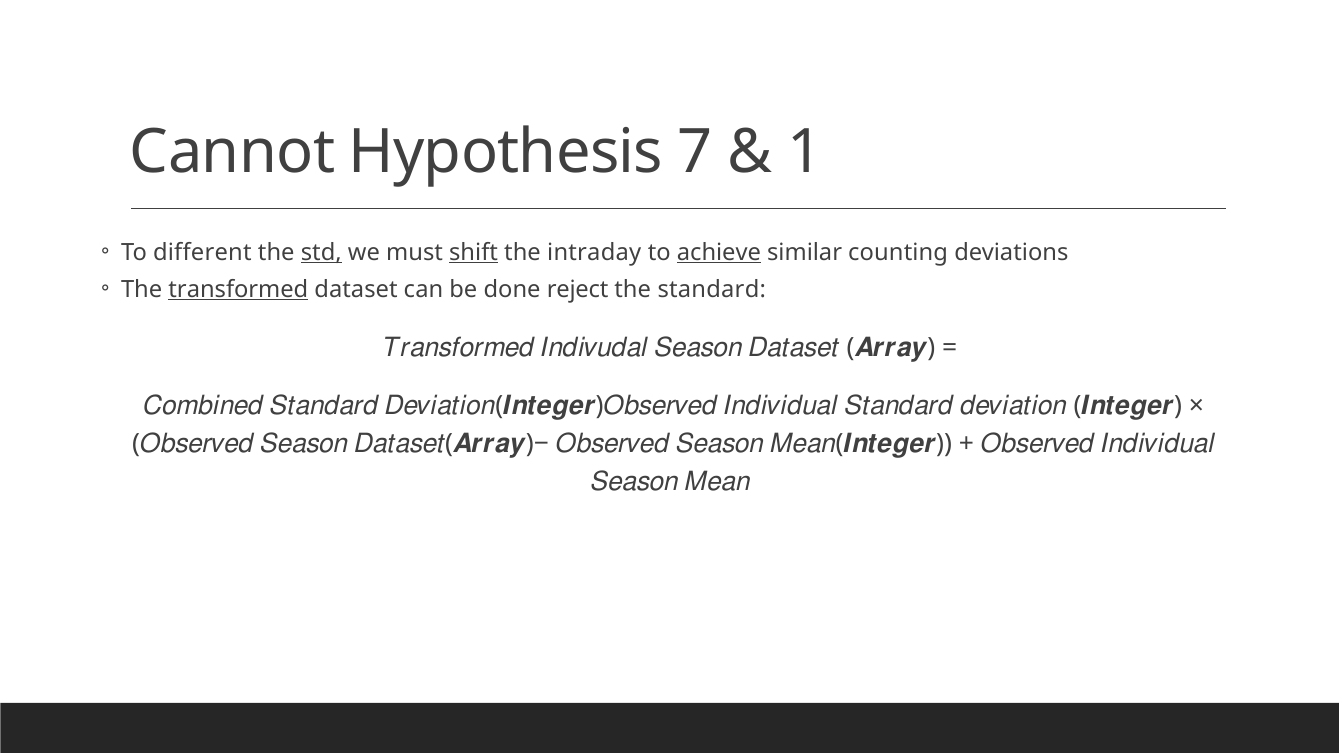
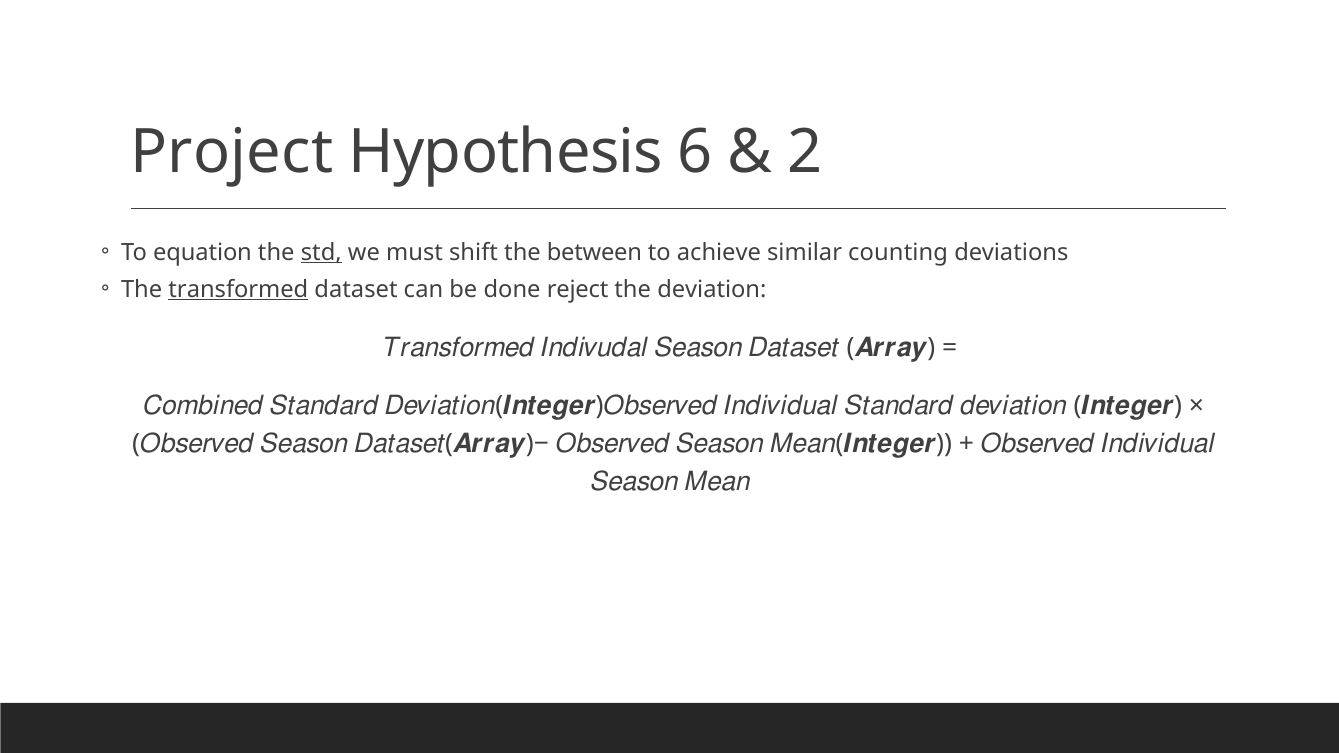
Cannot: Cannot -> Project (232, 152)
7: 7 -> 6 (696, 152)
1: 1 -> 2 (805, 152)
different: different -> equation (202, 252)
shift underline: present -> none (474, 252)
intraday: intraday -> between (594, 252)
achieve underline: present -> none (719, 252)
standard: standard -> deviation (712, 289)
